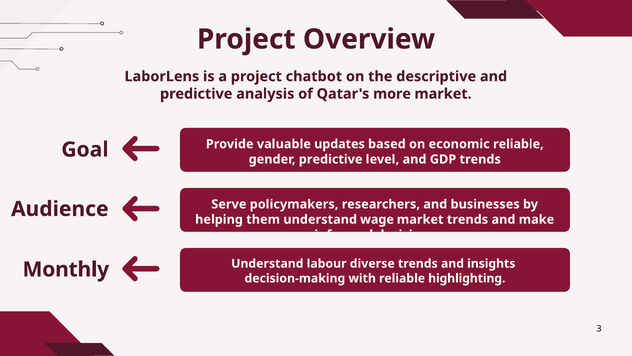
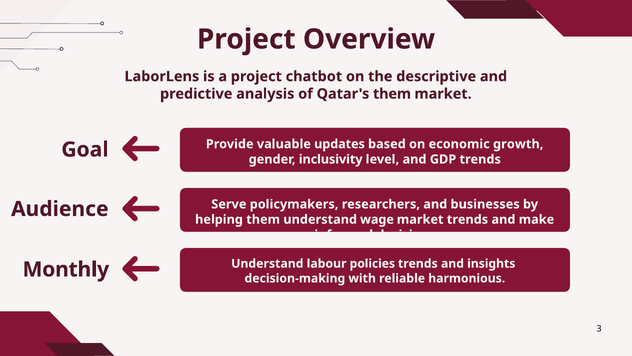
Qatar's more: more -> them (392, 94)
economic reliable: reliable -> growth (518, 144)
gender predictive: predictive -> inclusivity (331, 159)
diverse: diverse -> policies (372, 263)
highlighting: highlighting -> harmonious (467, 278)
